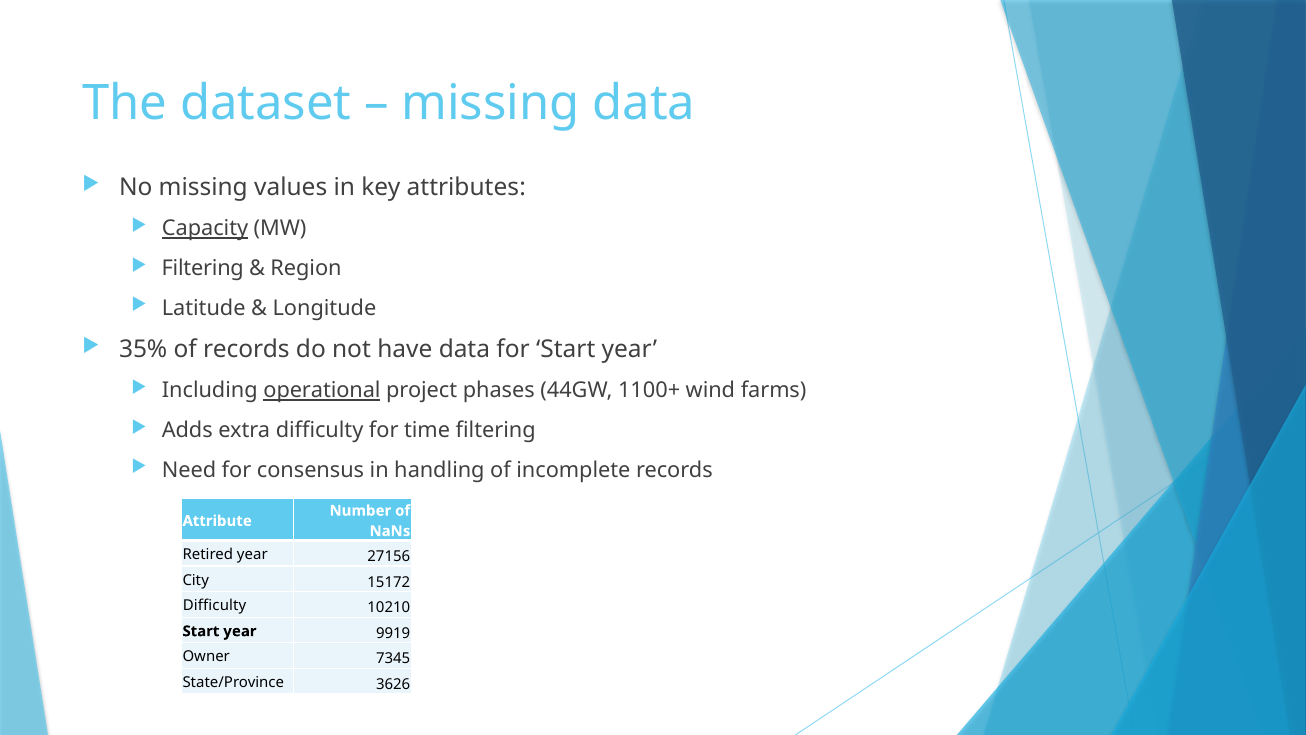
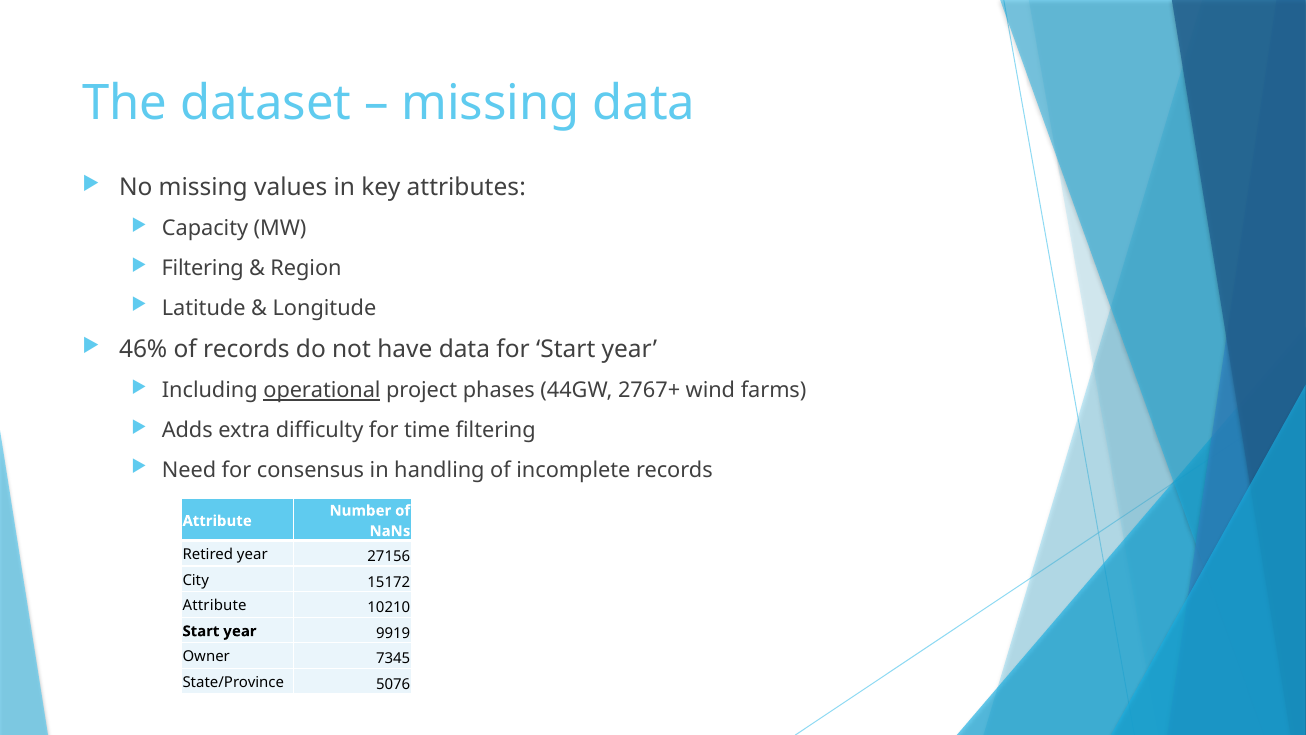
Capacity underline: present -> none (205, 229)
35%: 35% -> 46% (143, 349)
1100+: 1100+ -> 2767+ (649, 391)
Difficulty: Difficulty -> Attribute (215, 605)
3626: 3626 -> 5076 (393, 684)
